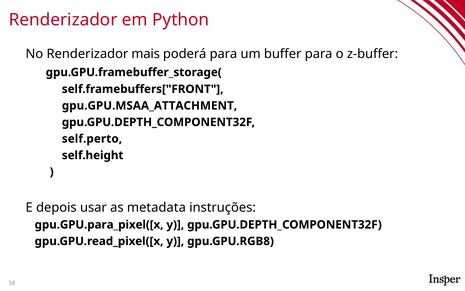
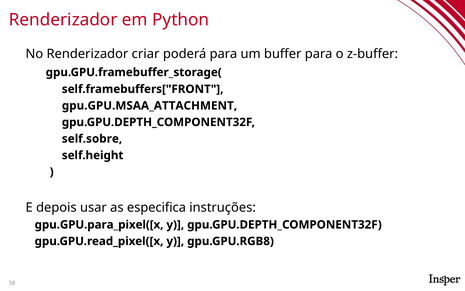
mais: mais -> criar (146, 54)
self.perto: self.perto -> self.sobre (92, 139)
metadata: metadata -> especifica (156, 207)
